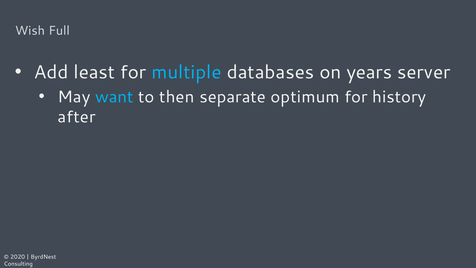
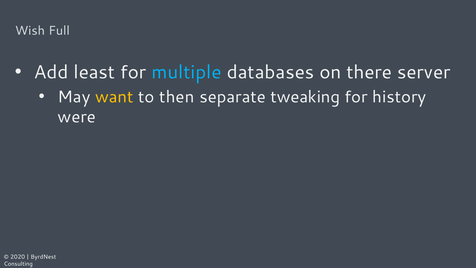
years: years -> there (369, 72)
want colour: light blue -> yellow (114, 97)
optimum: optimum -> tweaking (305, 97)
after: after -> were (77, 117)
